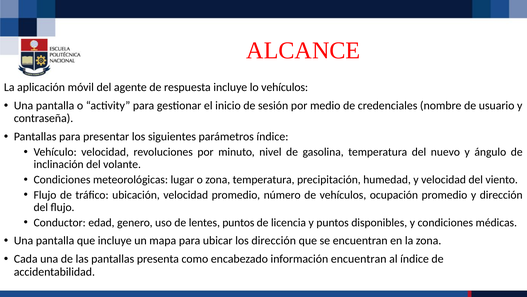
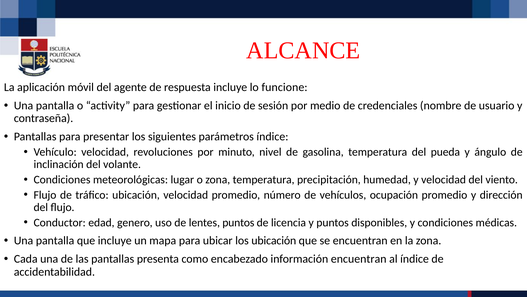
lo vehículos: vehículos -> funcione (285, 87)
nuevo: nuevo -> pueda (445, 152)
los dirección: dirección -> ubicación (274, 240)
